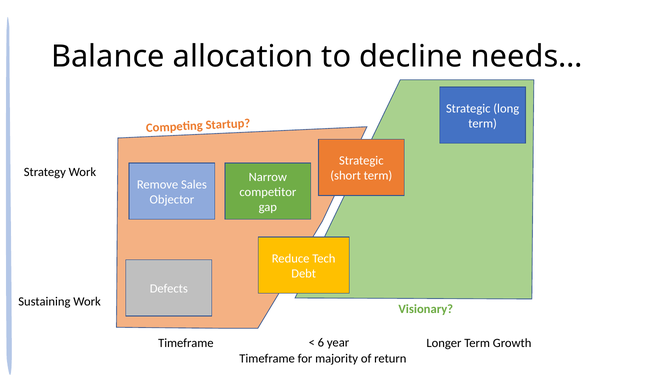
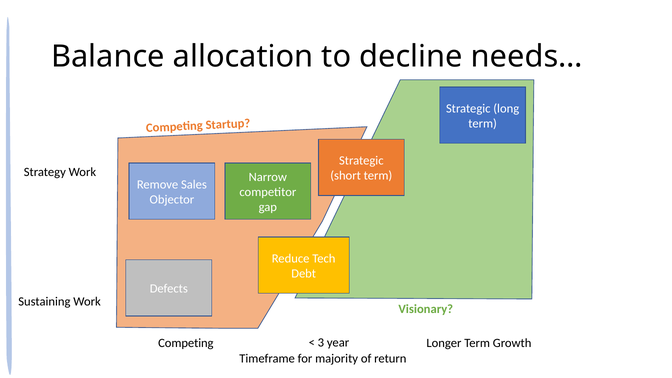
Timeframe: Timeframe -> Competing (186, 343)
6: 6 -> 3 (321, 342)
